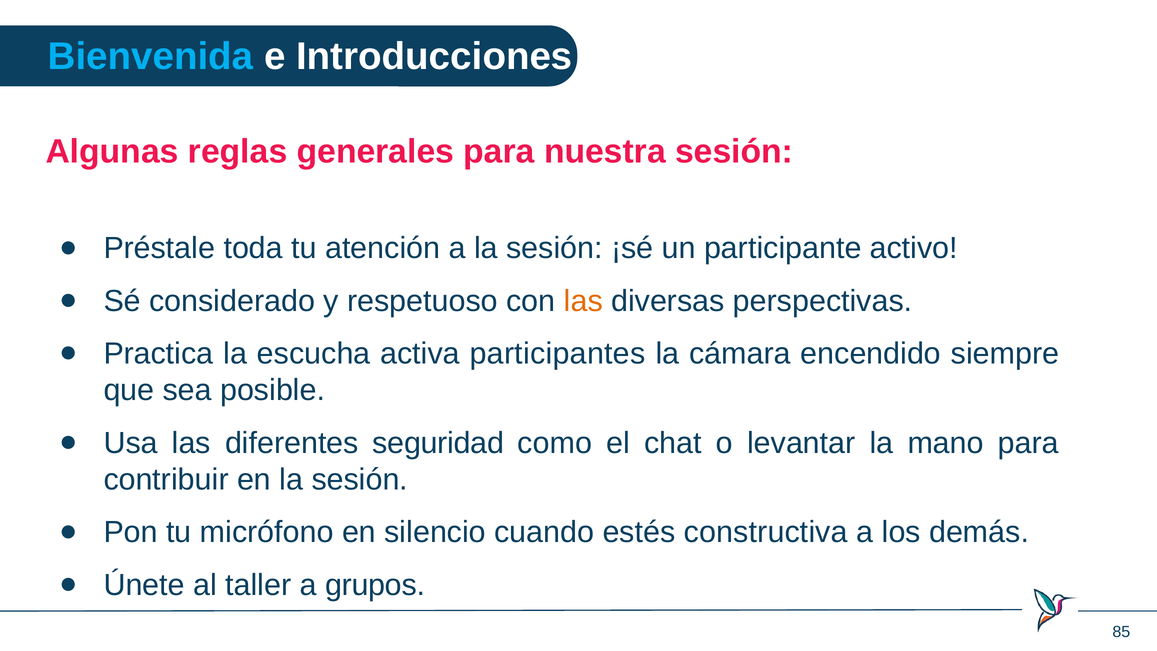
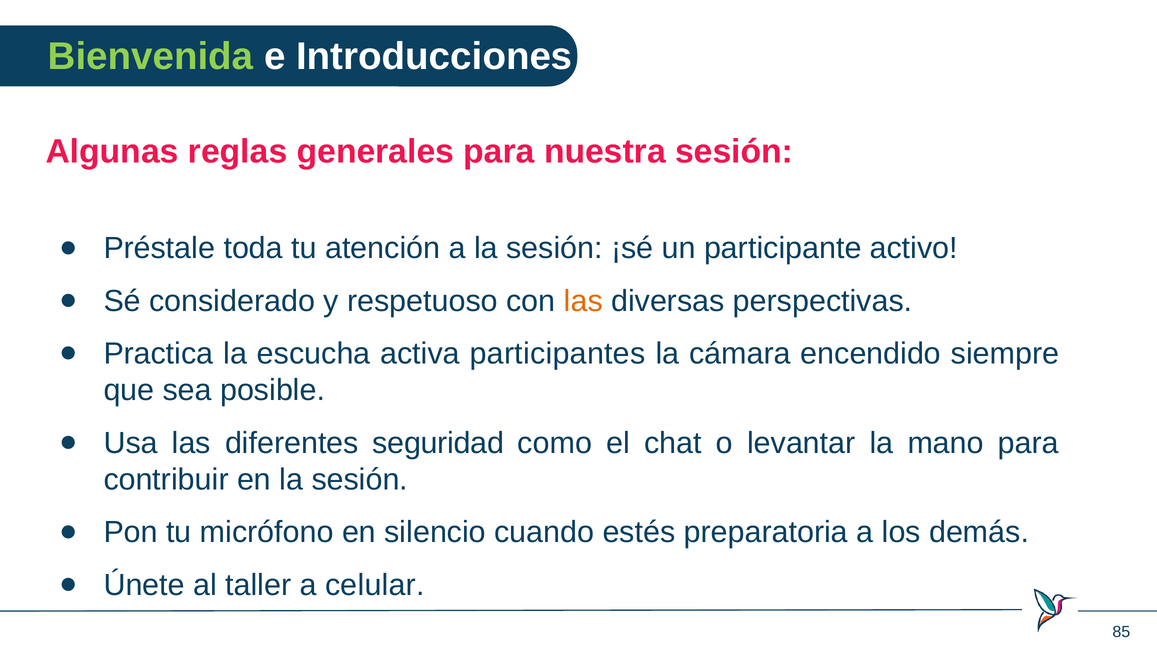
Bienvenida colour: light blue -> light green (151, 57)
constructiva: constructiva -> preparatoria (766, 532)
grupos: grupos -> celular (375, 585)
